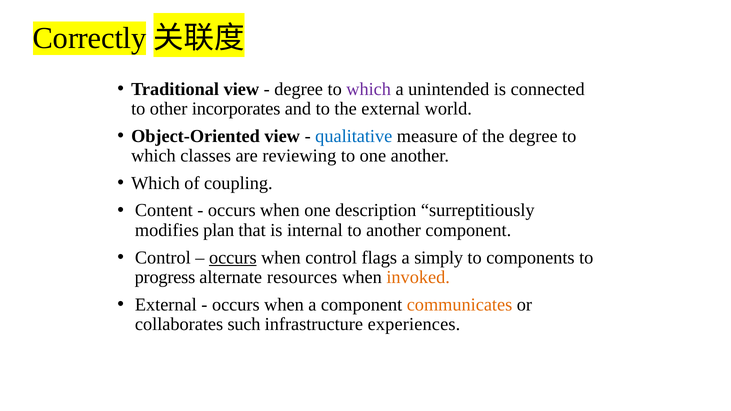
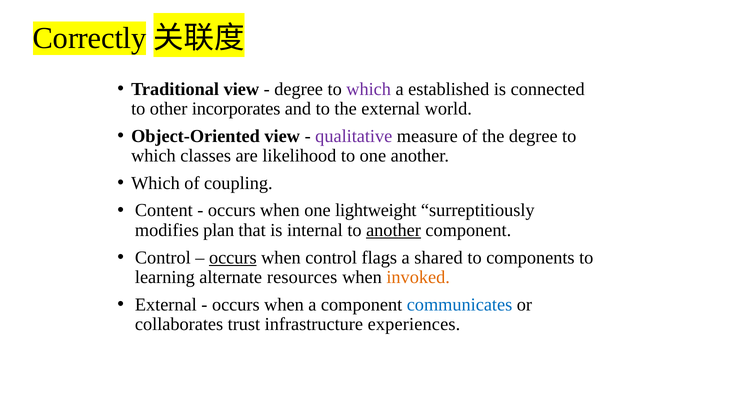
unintended: unintended -> established (449, 89)
qualitative colour: blue -> purple (354, 136)
reviewing: reviewing -> likelihood (299, 156)
description: description -> lightweight (376, 211)
another underline: none -> present (394, 230)
simply: simply -> shared (439, 258)
progress: progress -> learning (165, 277)
communicates colour: orange -> blue (460, 305)
such: such -> trust (244, 324)
